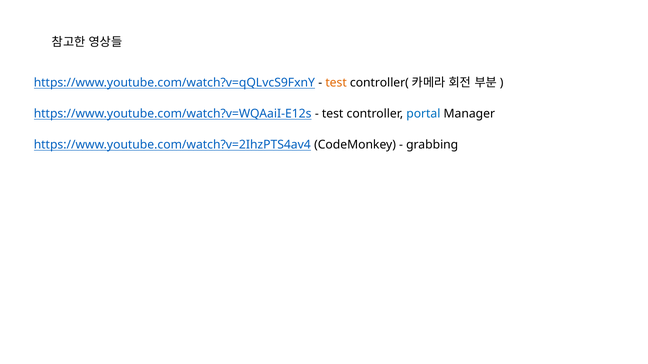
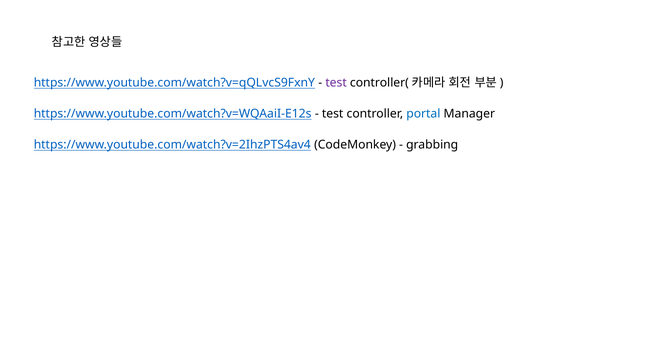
test colour: orange -> purple (336, 83)
